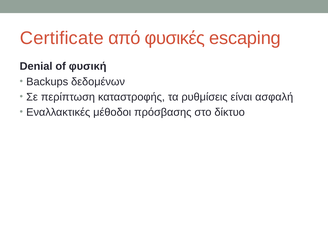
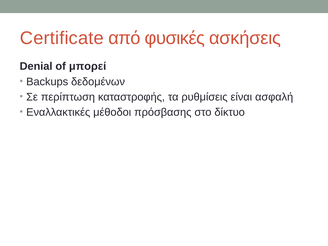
escaping: escaping -> ασκήσεις (245, 38)
φυσική: φυσική -> μπορεί (88, 66)
